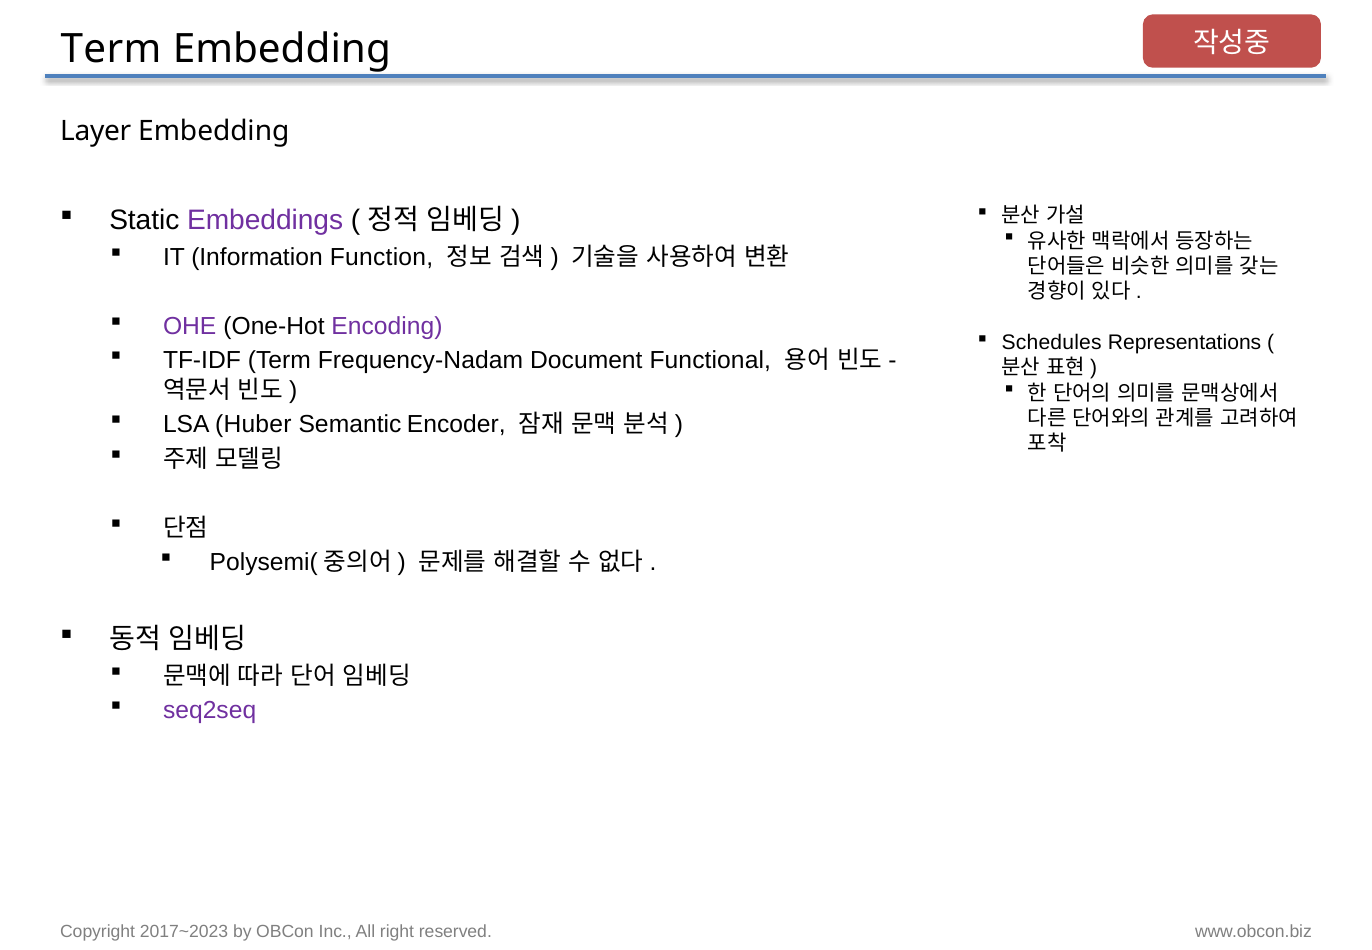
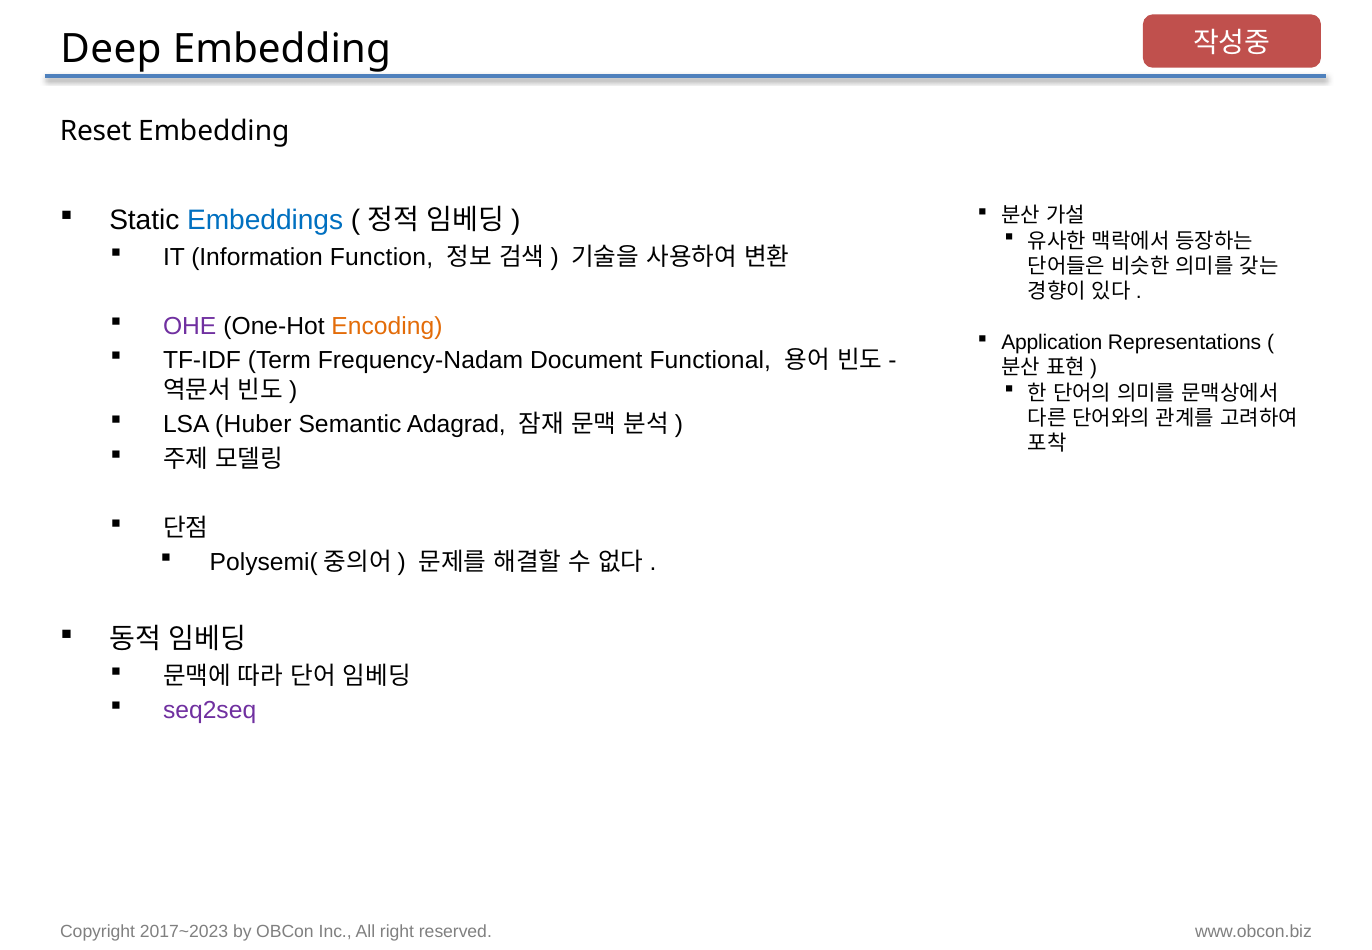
Term: Term -> Deep (111, 49)
Layer: Layer -> Reset (96, 131)
Embeddings colour: purple -> blue (265, 221)
Encoding colour: purple -> orange (387, 326)
Schedules: Schedules -> Application (1052, 343)
Encoder: Encoder -> Adagrad (456, 425)
